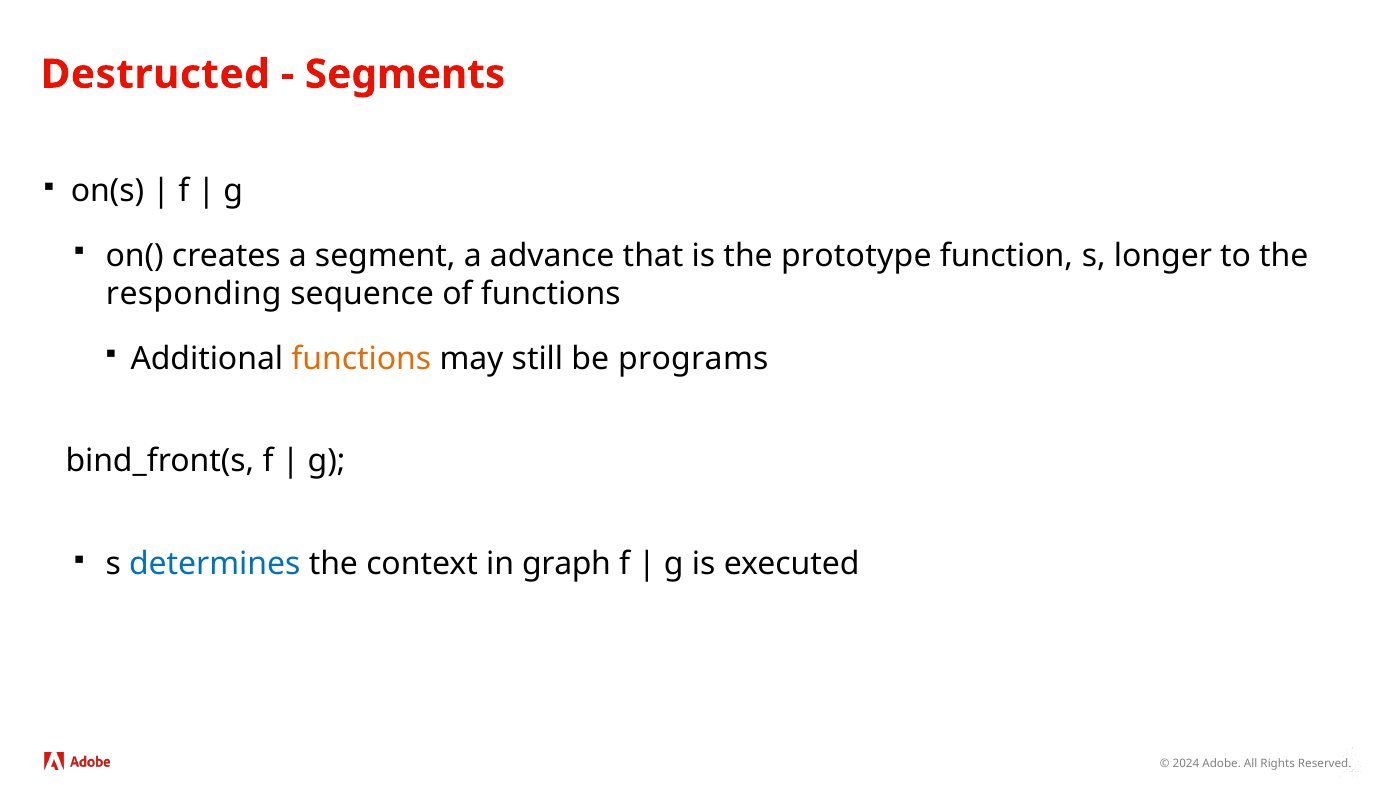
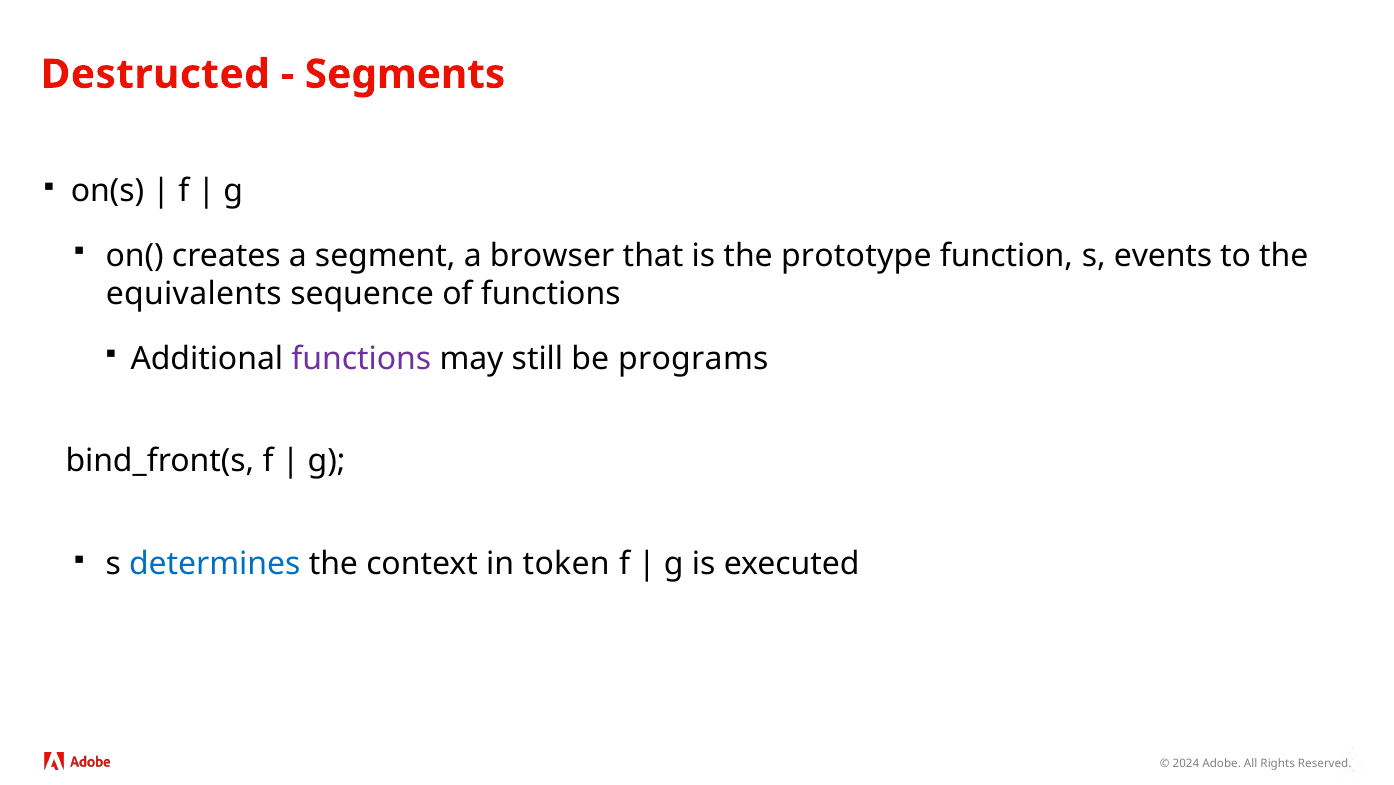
advance: advance -> browser (552, 256)
longer: longer -> events (1163, 256)
responding: responding -> equivalents (194, 294)
functions colour: orange -> purple (361, 359)
graph: graph -> token (566, 564)
